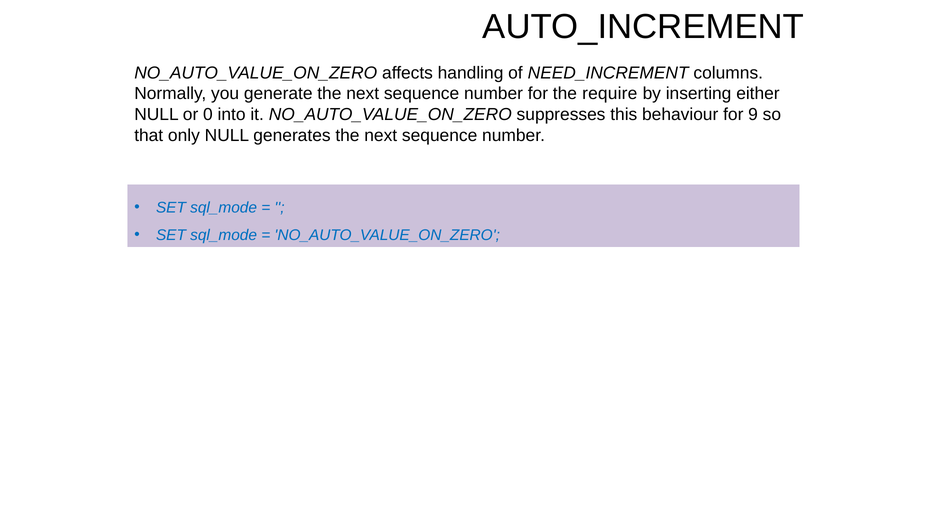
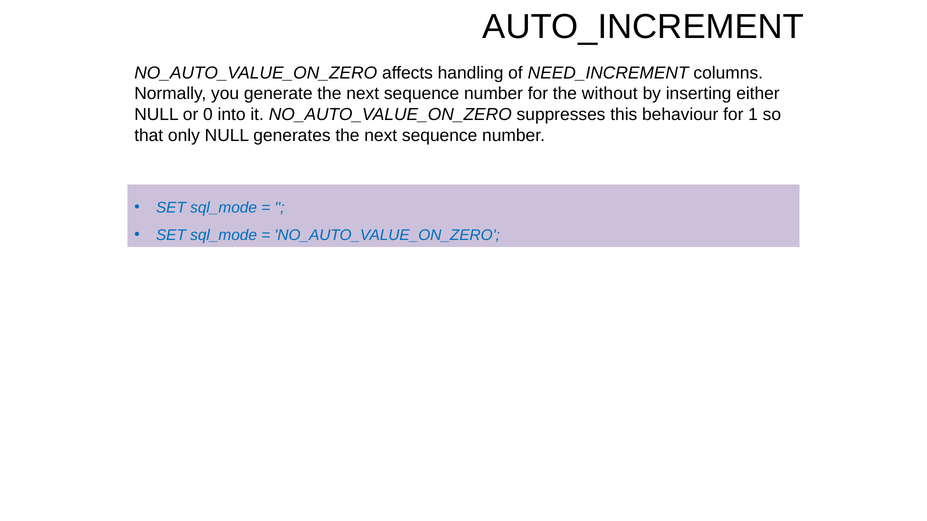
require: require -> without (610, 94)
9: 9 -> 1 (753, 115)
